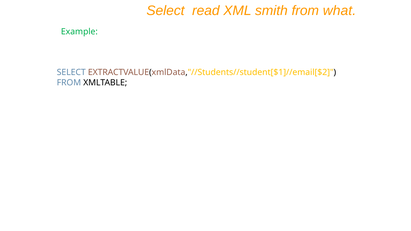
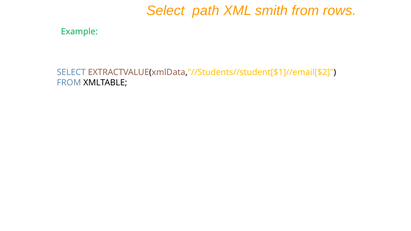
read: read -> path (206, 11)
what: what -> rows (340, 11)
